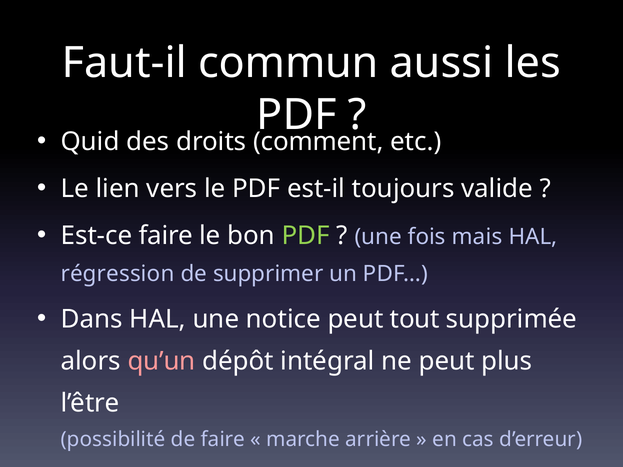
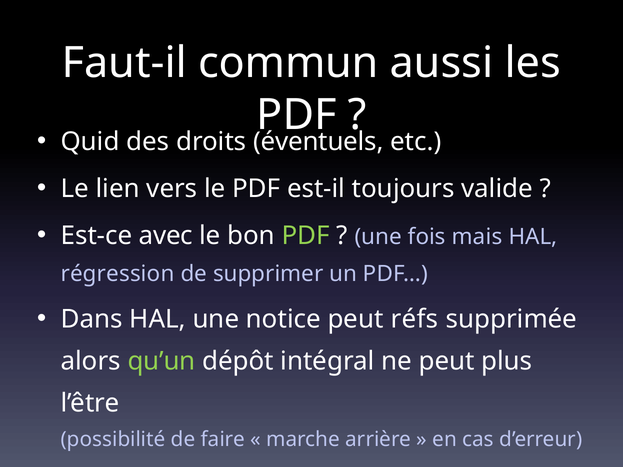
comment: comment -> éventuels (318, 142)
Est-ce faire: faire -> avec (166, 236)
tout: tout -> réfs (415, 319)
qu’un colour: pink -> light green (162, 361)
